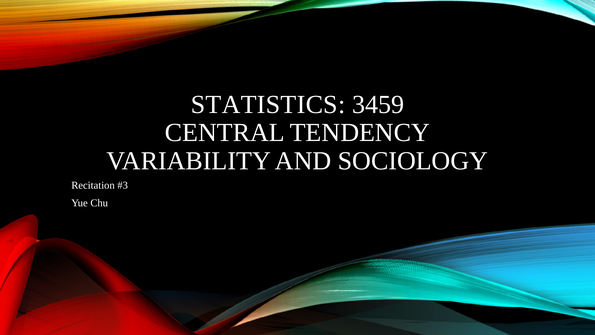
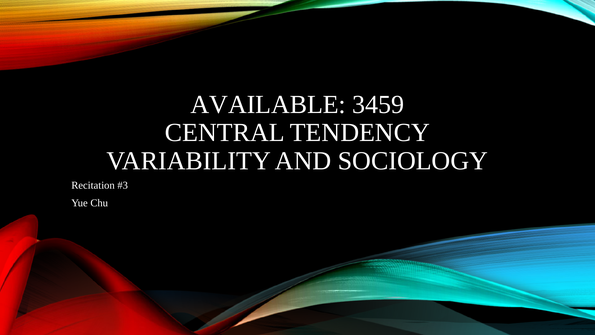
STATISTICS: STATISTICS -> AVAILABLE (268, 104)
